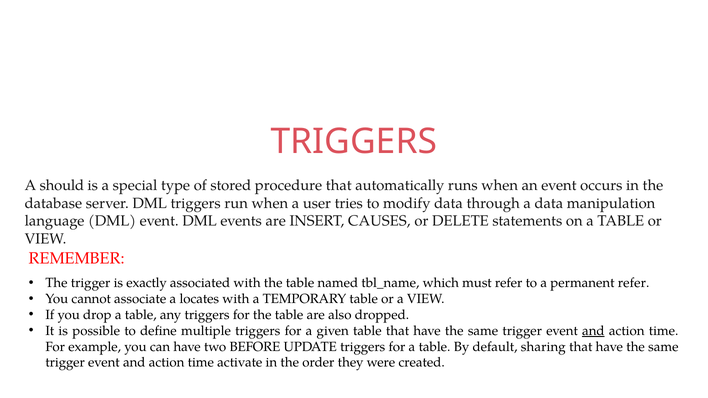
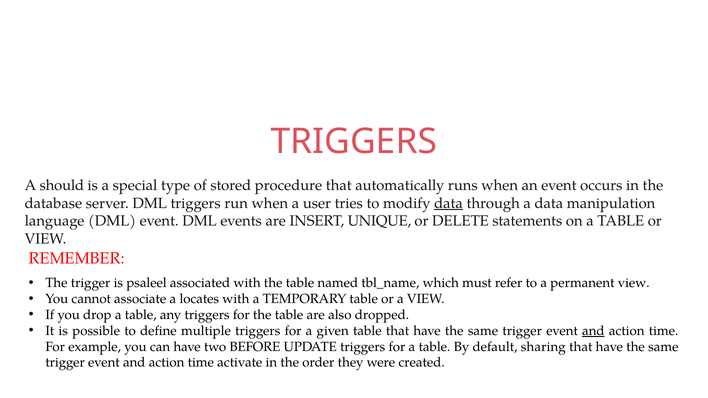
data underline: none -> present (448, 203)
CAUSES: CAUSES -> UNIQUE (379, 221)
exactly: exactly -> psaleel (147, 283)
permanent refer: refer -> view (634, 283)
